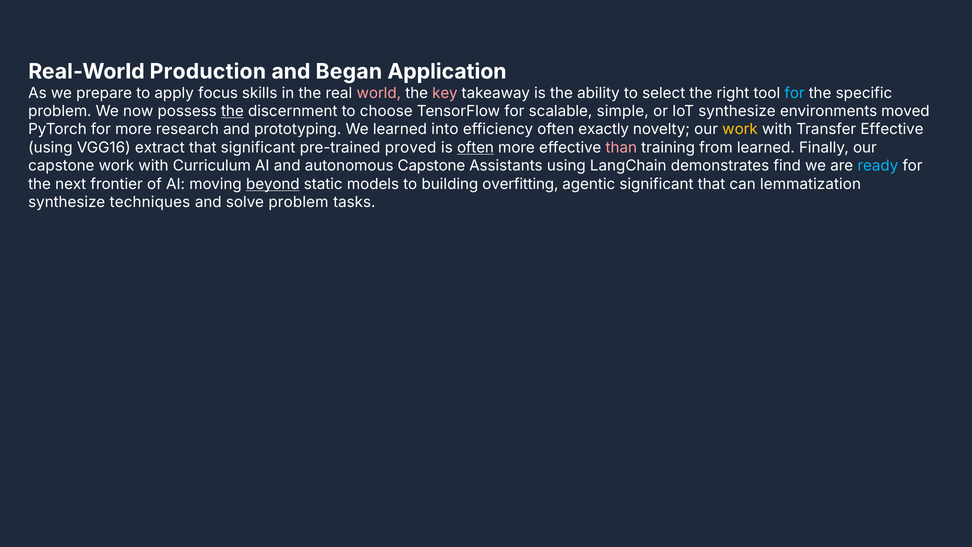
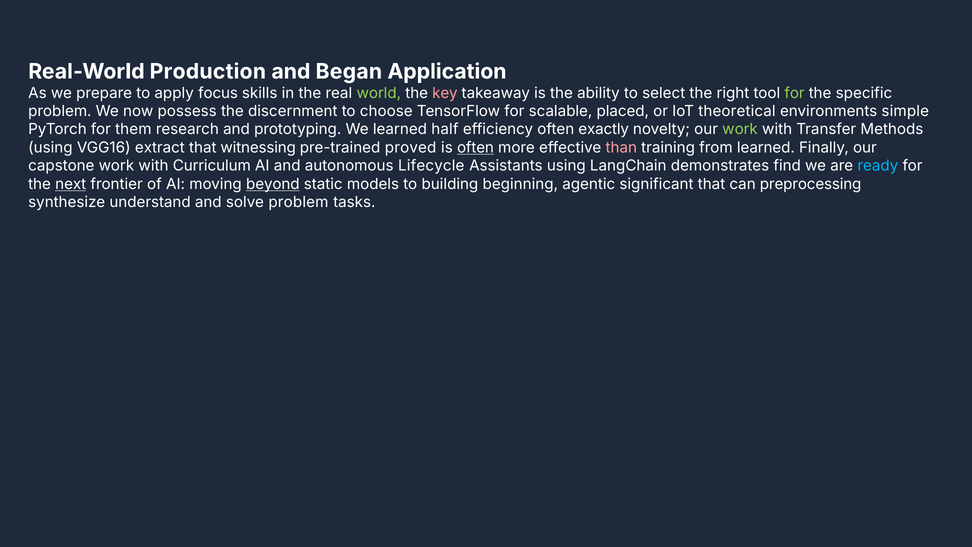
world colour: pink -> light green (379, 93)
for colour: light blue -> light green (795, 93)
the underline: present -> none (232, 111)
simple: simple -> placed (623, 111)
IoT synthesize: synthesize -> theoretical (737, 111)
moved: moved -> simple (905, 111)
for more: more -> them (133, 129)
into: into -> half (445, 129)
work colour: yellow -> light green (740, 129)
Transfer Effective: Effective -> Methods (892, 129)
that significant: significant -> witnessing (258, 148)
autonomous Capstone: Capstone -> Lifecycle (431, 166)
next underline: none -> present (71, 184)
overfitting: overfitting -> beginning (520, 184)
lemmatization: lemmatization -> preprocessing (811, 184)
techniques: techniques -> understand (150, 202)
